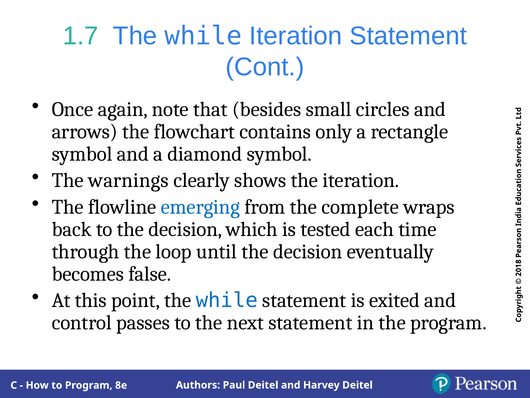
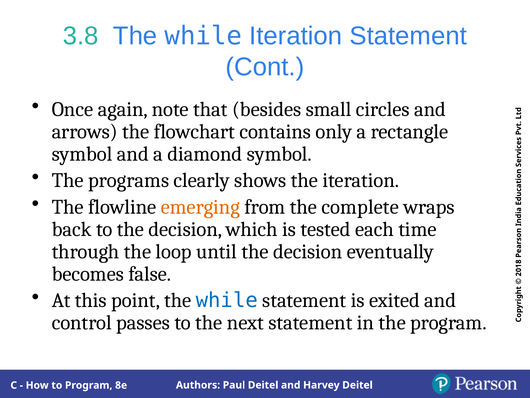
1.7: 1.7 -> 3.8 (81, 36)
warnings: warnings -> programs (129, 180)
emerging colour: blue -> orange (200, 207)
